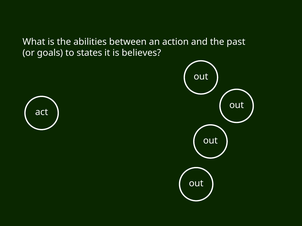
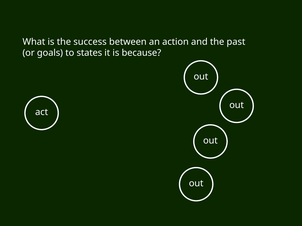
abilities: abilities -> success (90, 42)
believes: believes -> because (141, 53)
